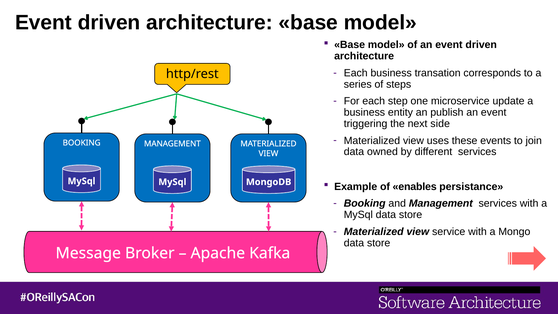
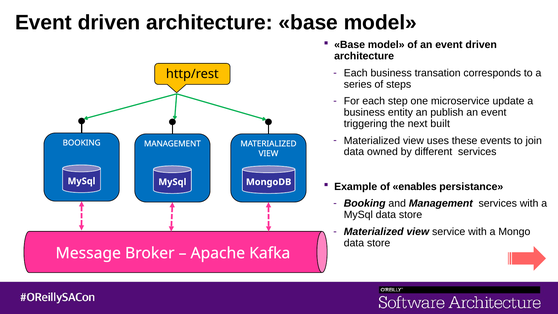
side: side -> built (440, 124)
